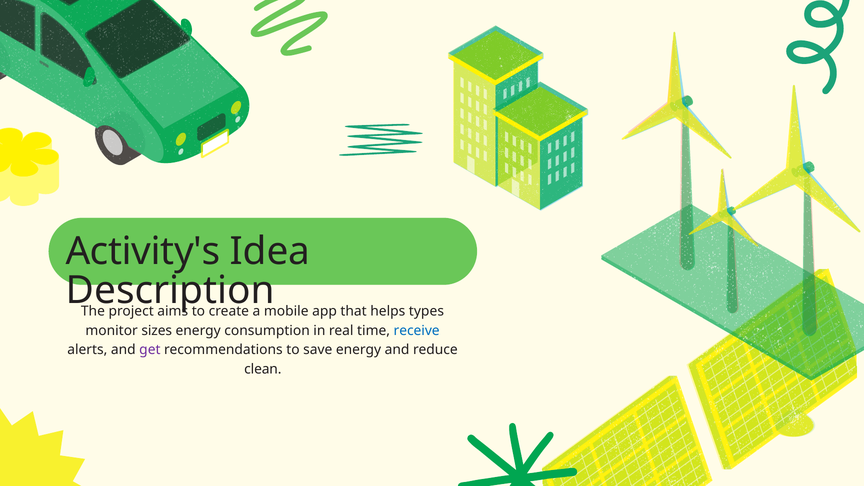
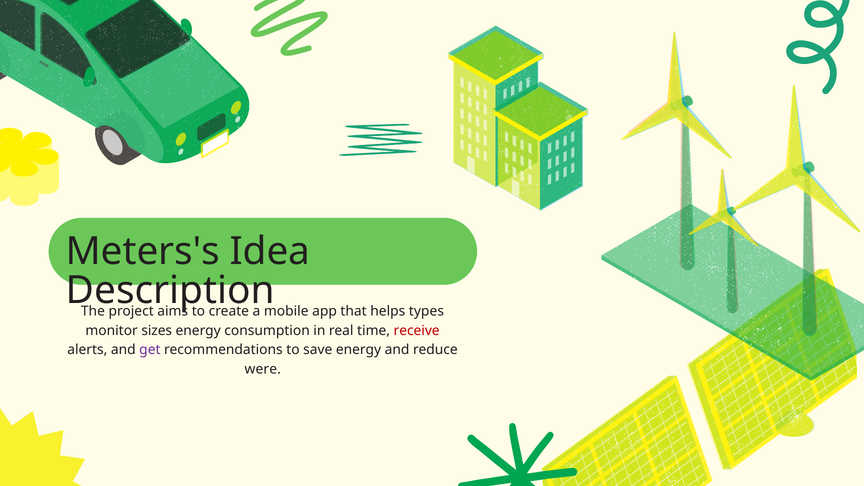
Activity's: Activity's -> Meters's (143, 252)
receive colour: blue -> red (417, 331)
clean: clean -> were (263, 369)
